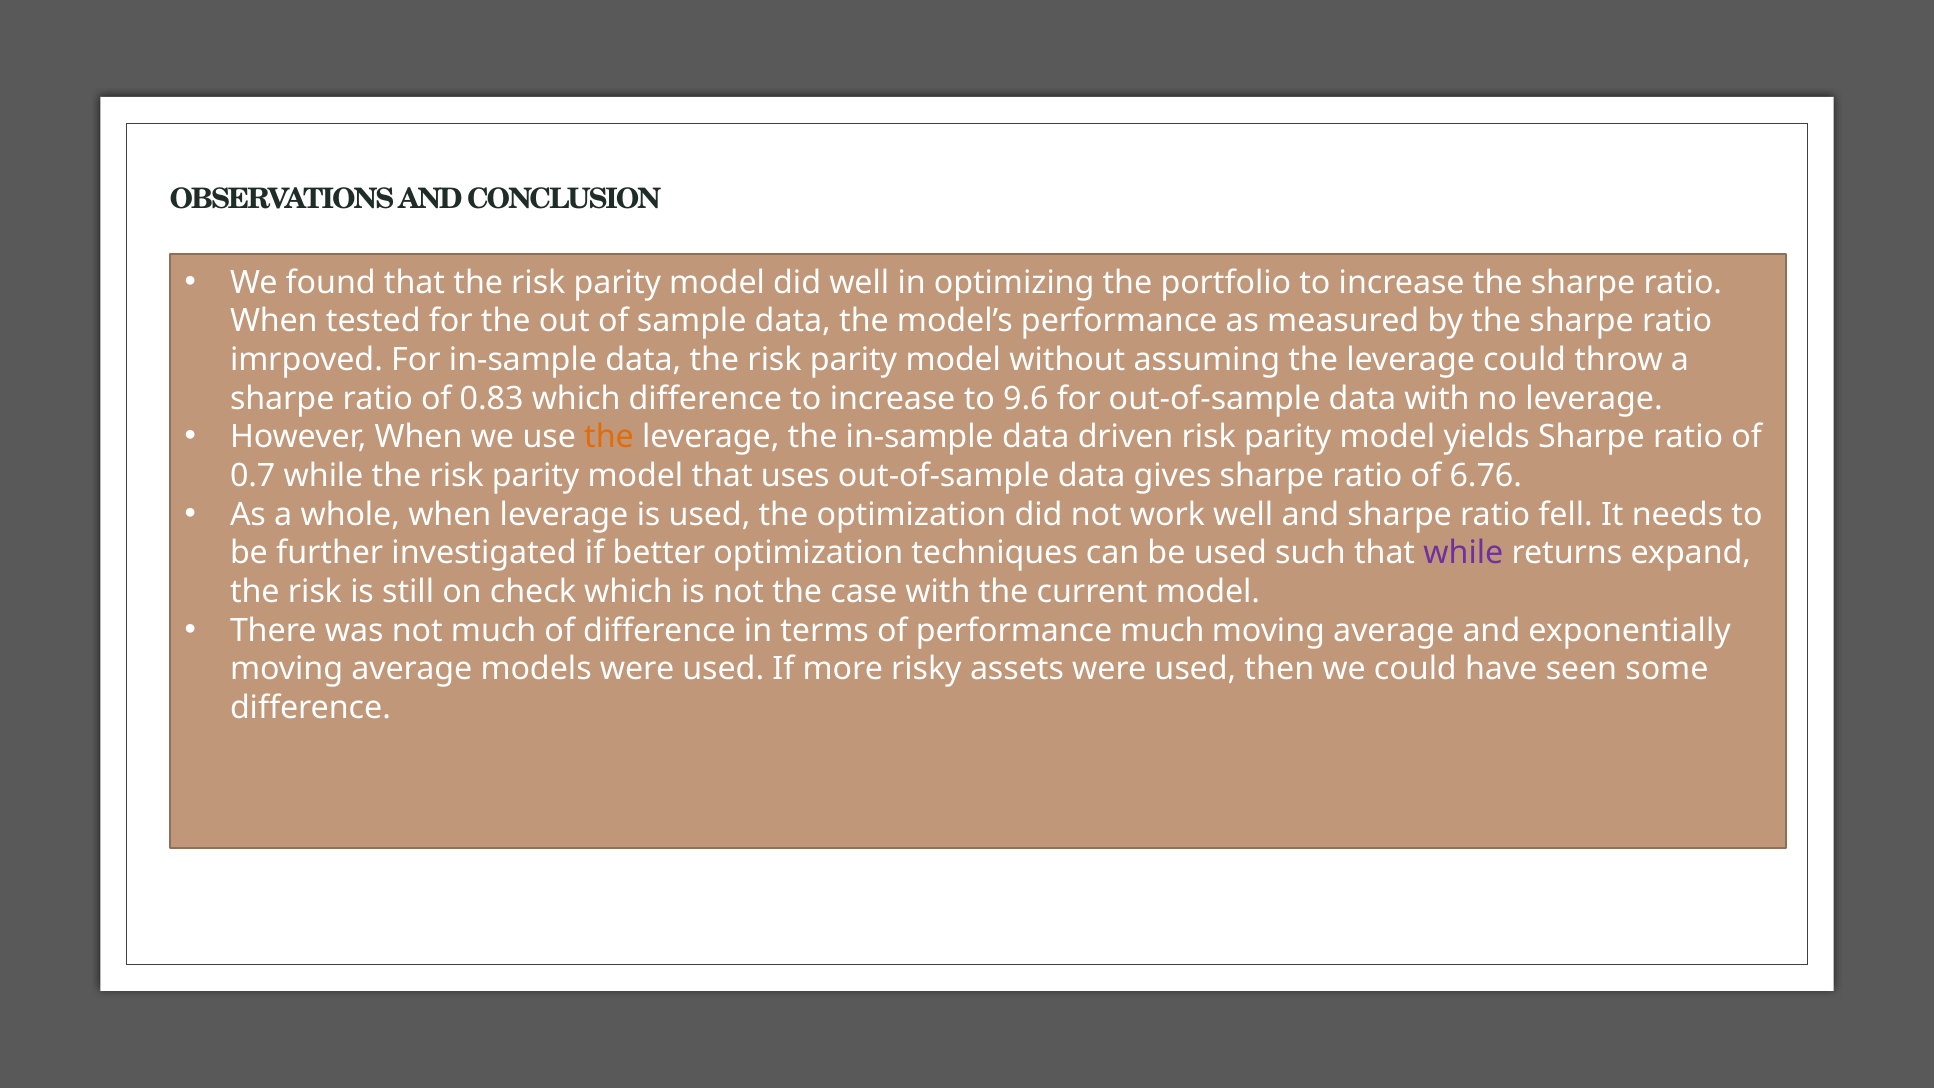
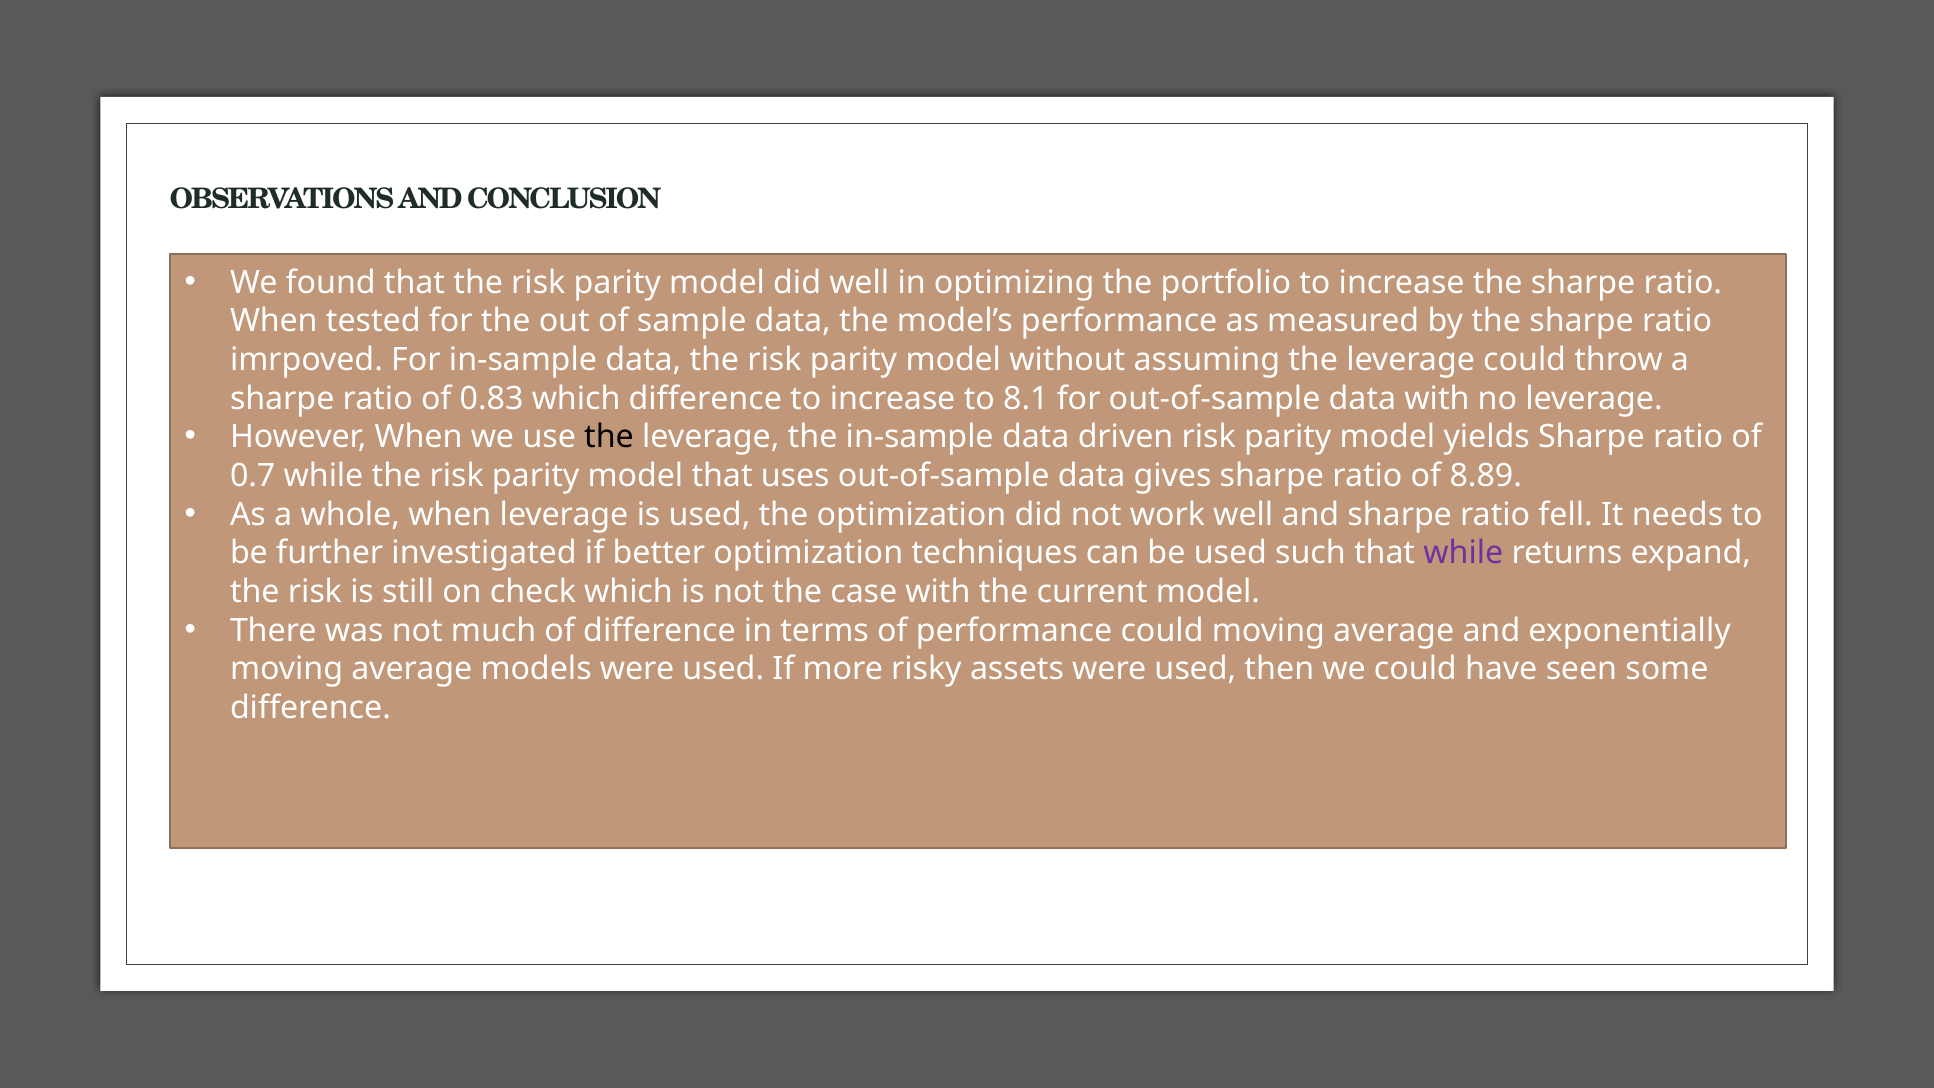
9.6: 9.6 -> 8.1 (1026, 399)
the colour: orange -> black (609, 437)
6.76: 6.76 -> 8.89 (1486, 476)
performance much: much -> could (1162, 630)
